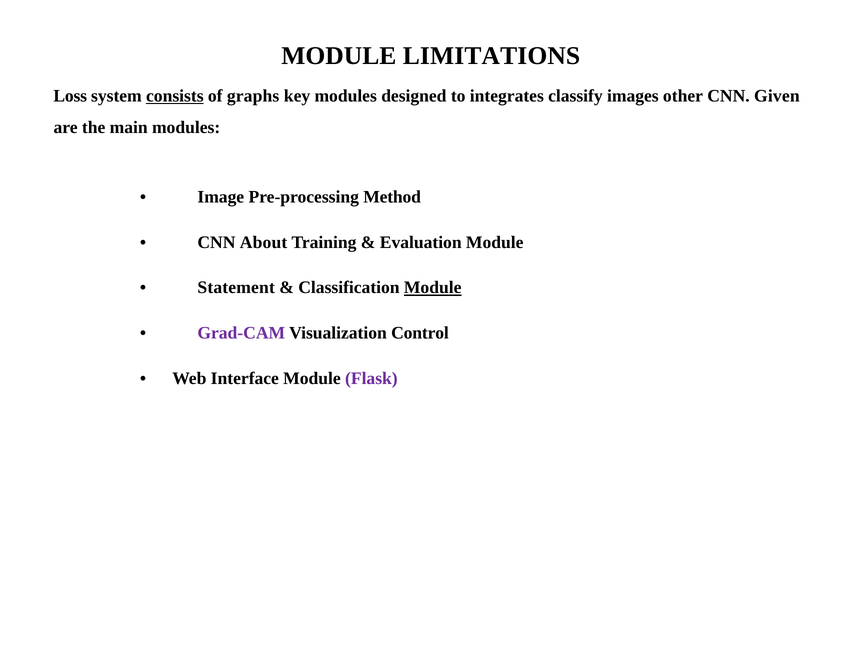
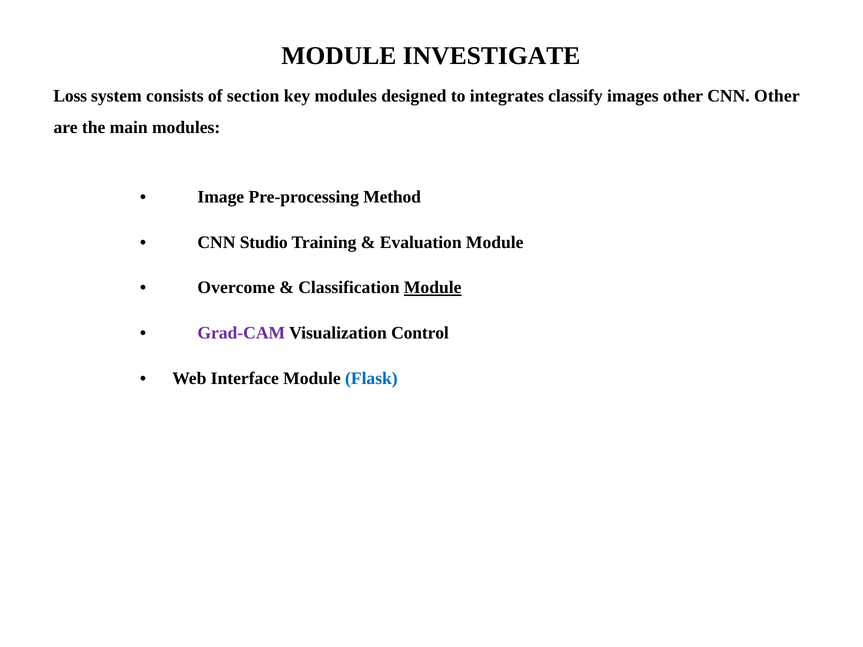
LIMITATIONS: LIMITATIONS -> INVESTIGATE (492, 56)
consists underline: present -> none (175, 96)
graphs: graphs -> section (253, 96)
CNN Given: Given -> Other (777, 96)
About: About -> Studio (264, 242)
Statement: Statement -> Overcome (236, 288)
Flask colour: purple -> blue (371, 378)
